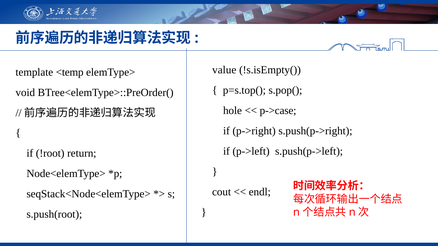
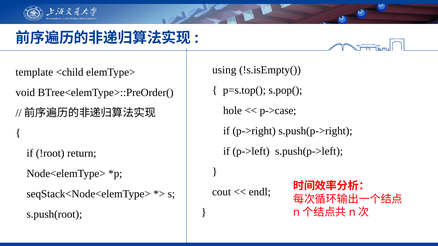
value: value -> using (224, 70)
<temp: <temp -> <child (70, 72)
